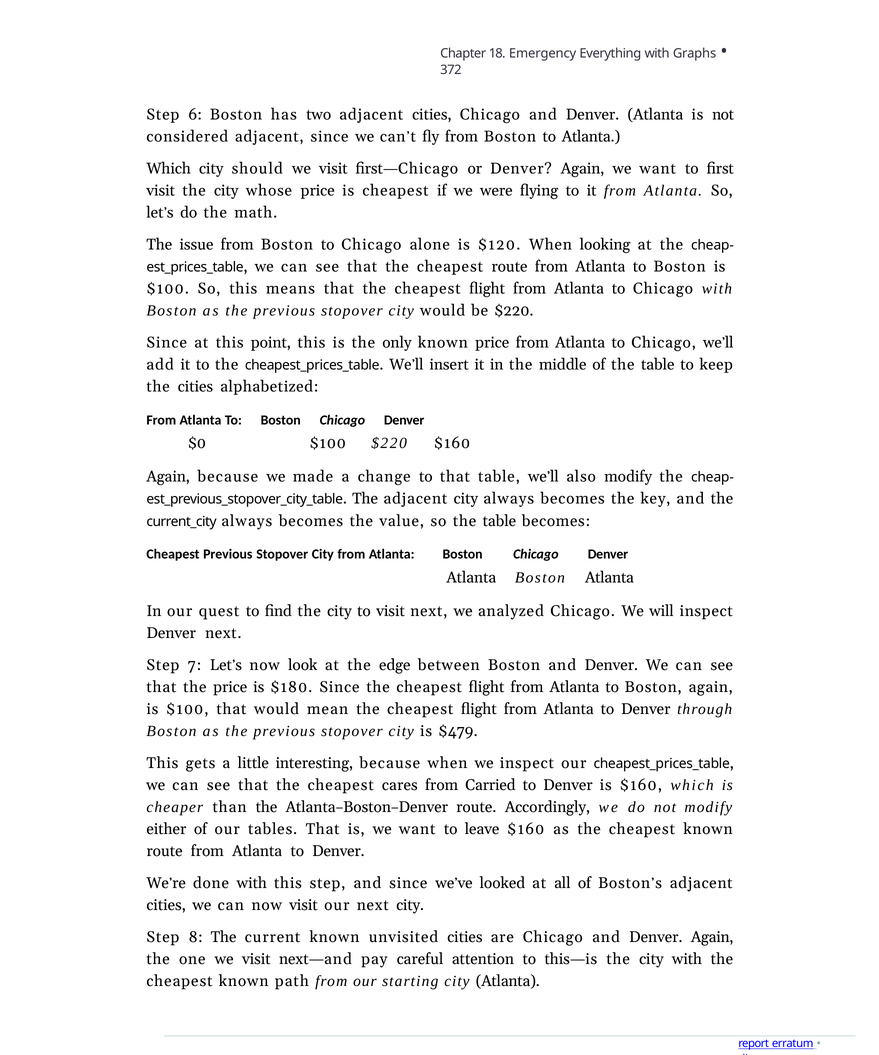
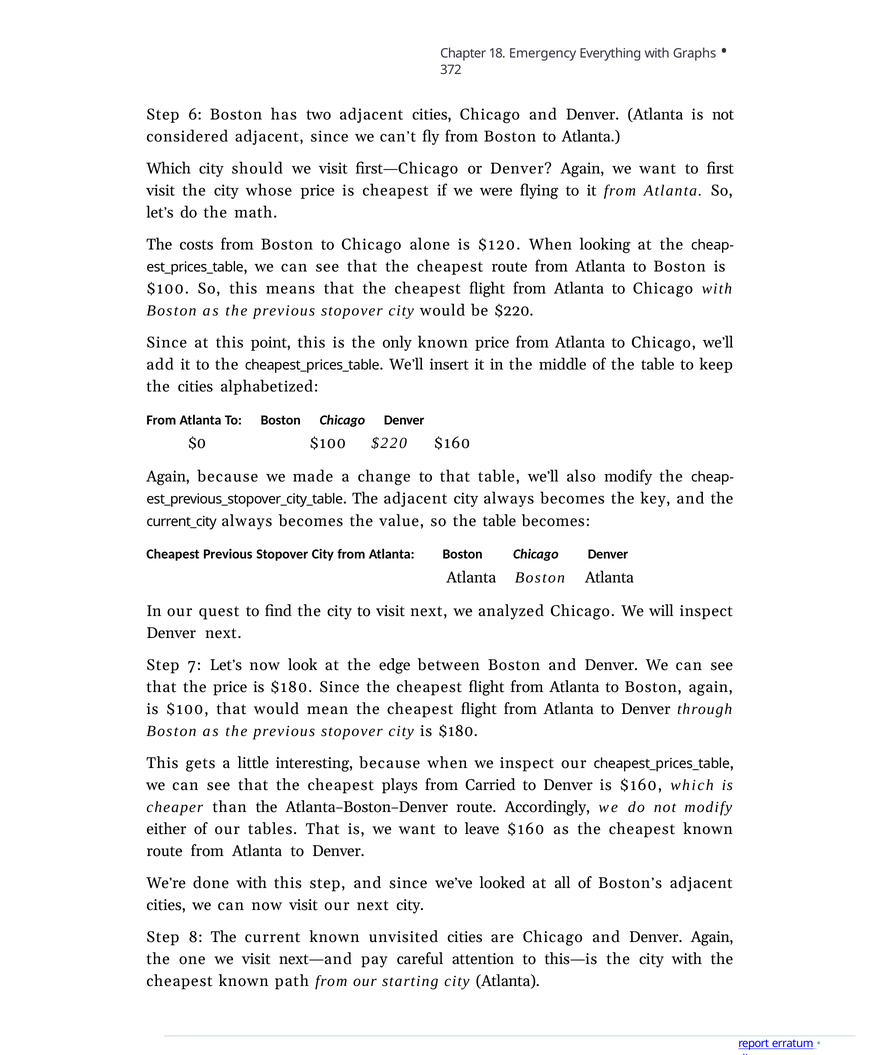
issue: issue -> costs (196, 245)
city is $479: $479 -> $180 (458, 731)
cares: cares -> plays (400, 785)
